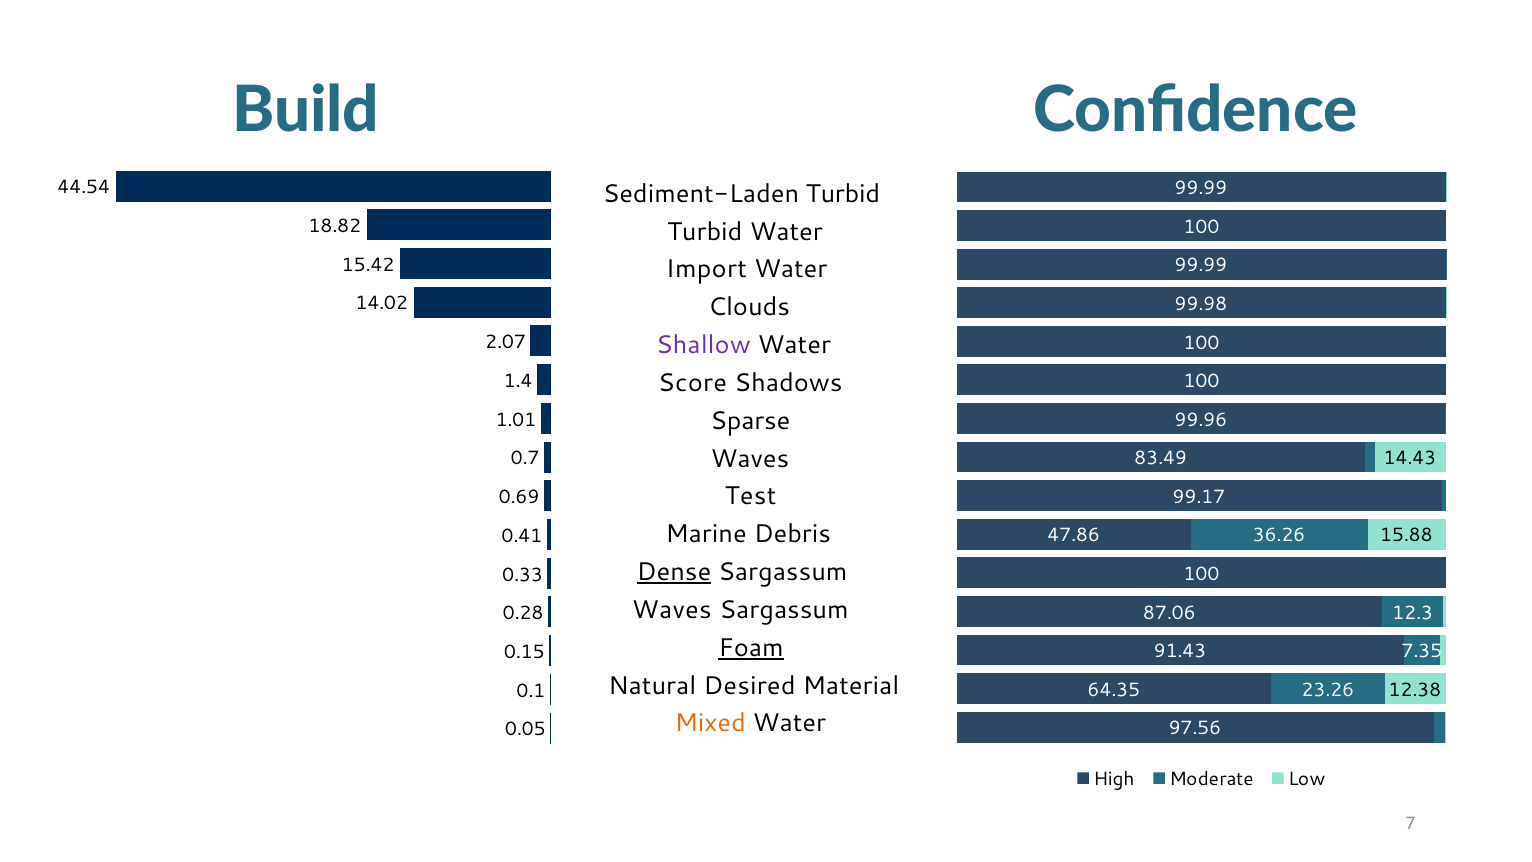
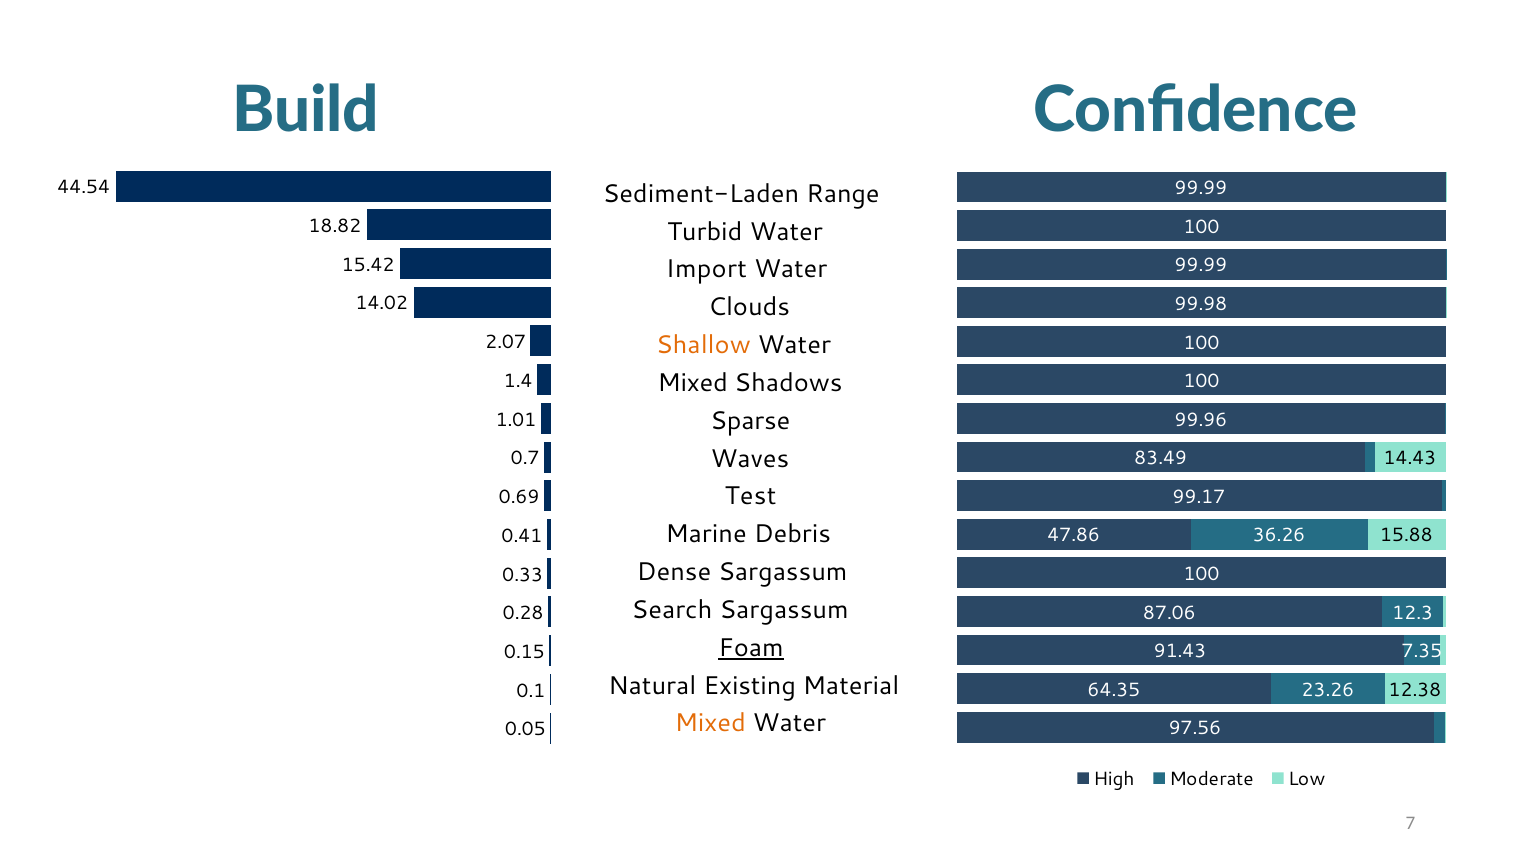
Sediment-Laden Turbid: Turbid -> Range (843, 194)
Shallow colour: purple -> orange (703, 345)
Score: Score -> Mixed (693, 383)
Dense underline: present -> none (674, 572)
Waves: Waves -> Search (672, 610)
Desired: Desired -> Existing (750, 685)
